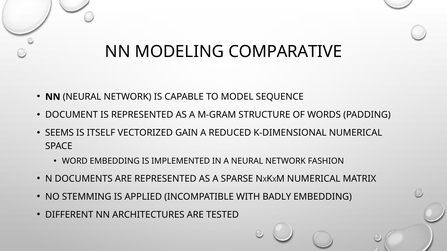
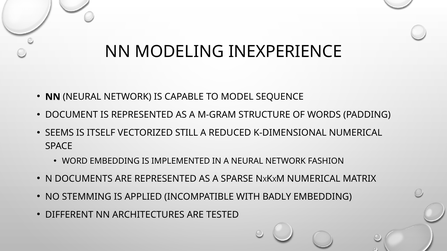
COMPARATIVE: COMPARATIVE -> INEXPERIENCE (285, 52)
GAIN: GAIN -> STILL (187, 133)
